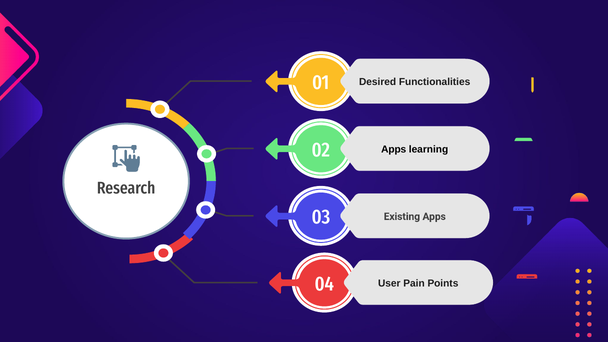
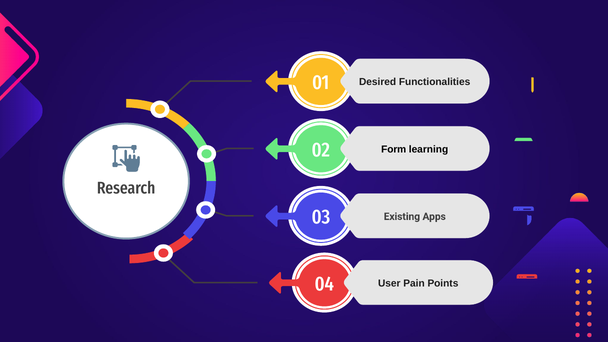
Apps: Apps -> Form (394, 149)
